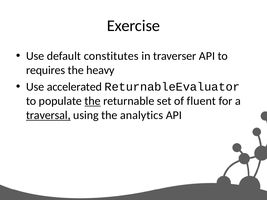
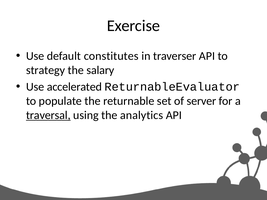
requires: requires -> strategy (46, 70)
heavy: heavy -> salary (100, 70)
the underline: present -> none (93, 101)
fluent: fluent -> server (201, 101)
